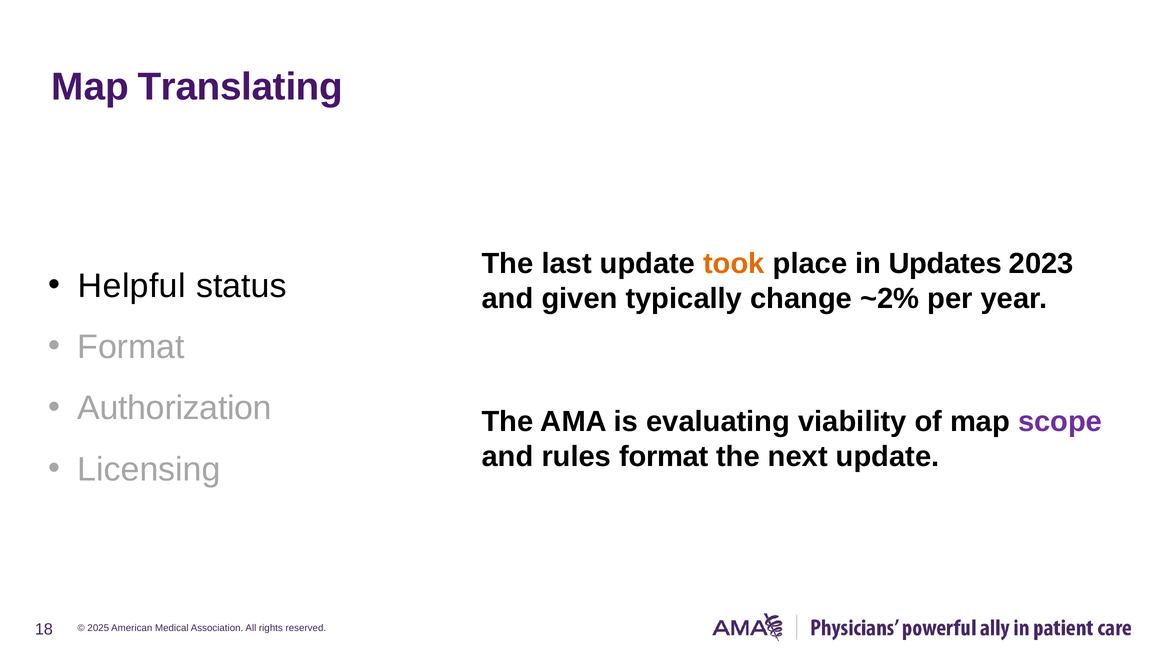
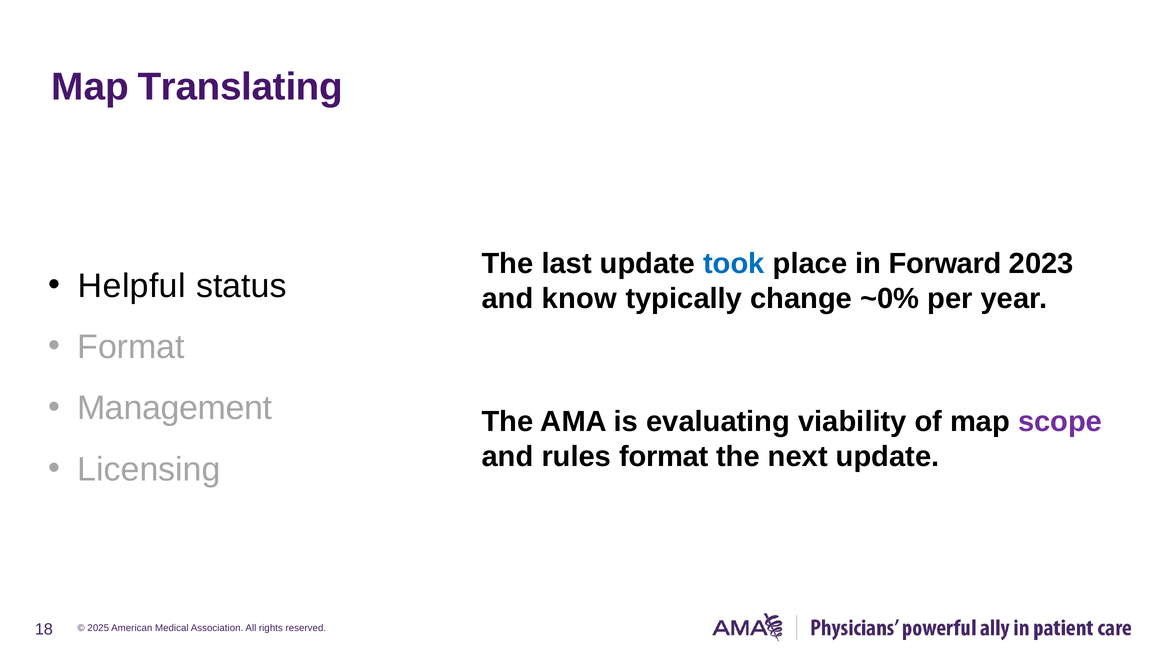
took colour: orange -> blue (734, 264)
Updates: Updates -> Forward (945, 264)
given: given -> know (579, 299)
~2%: ~2% -> ~0% (890, 299)
Authorization: Authorization -> Management (175, 408)
